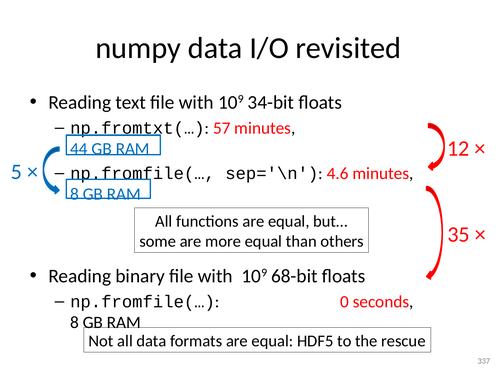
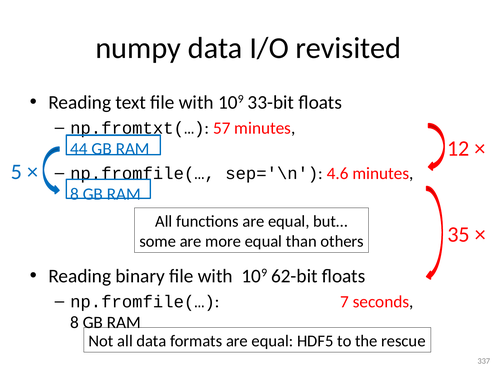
34-bit: 34-bit -> 33-bit (271, 102)
68-bit: 68-bit -> 62-bit (294, 276)
0: 0 -> 7 (345, 302)
